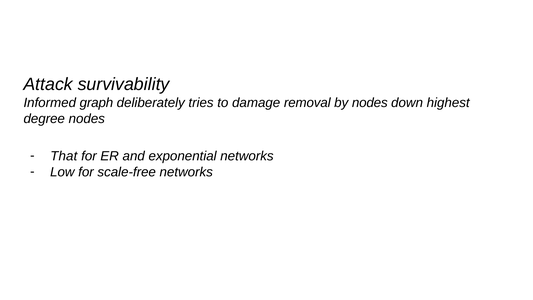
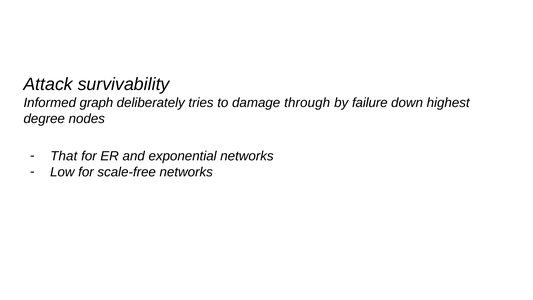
removal: removal -> through (307, 103)
by nodes: nodes -> failure (370, 103)
